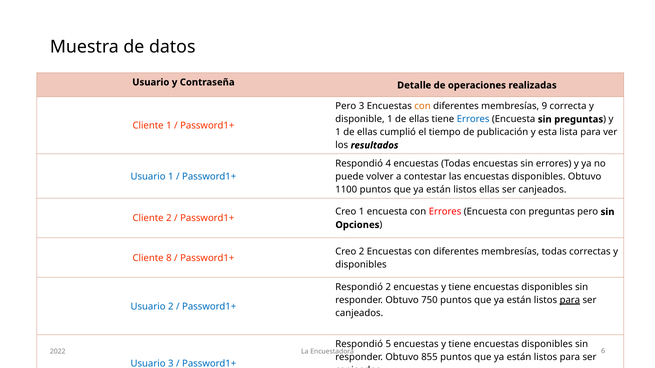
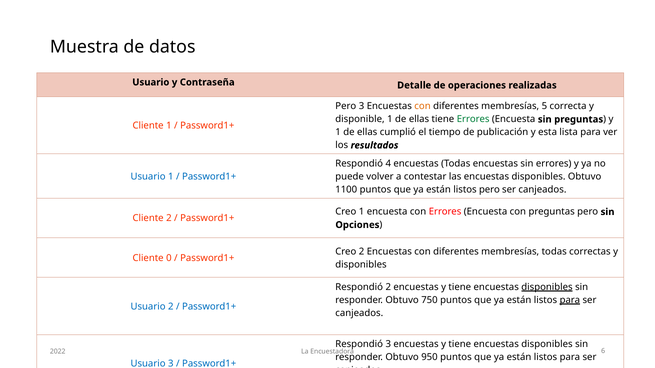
9: 9 -> 5 (544, 106)
Errores colour: blue -> green (473, 119)
listos ellas: ellas -> pero (489, 190)
8: 8 -> 0 (169, 258)
disponibles underline: none -> present (547, 287)
Respondió 5: 5 -> 3 (388, 344)
855: 855 -> 950 (429, 357)
